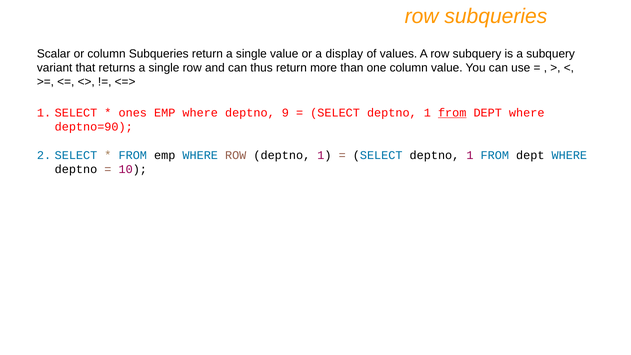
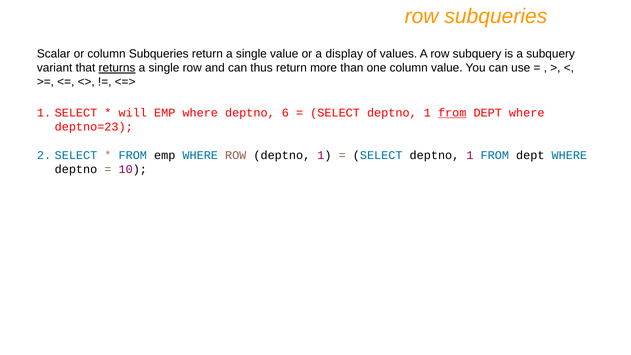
returns underline: none -> present (117, 68)
ones: ones -> will (133, 113)
9: 9 -> 6 (285, 113)
deptno=90: deptno=90 -> deptno=23 (94, 127)
